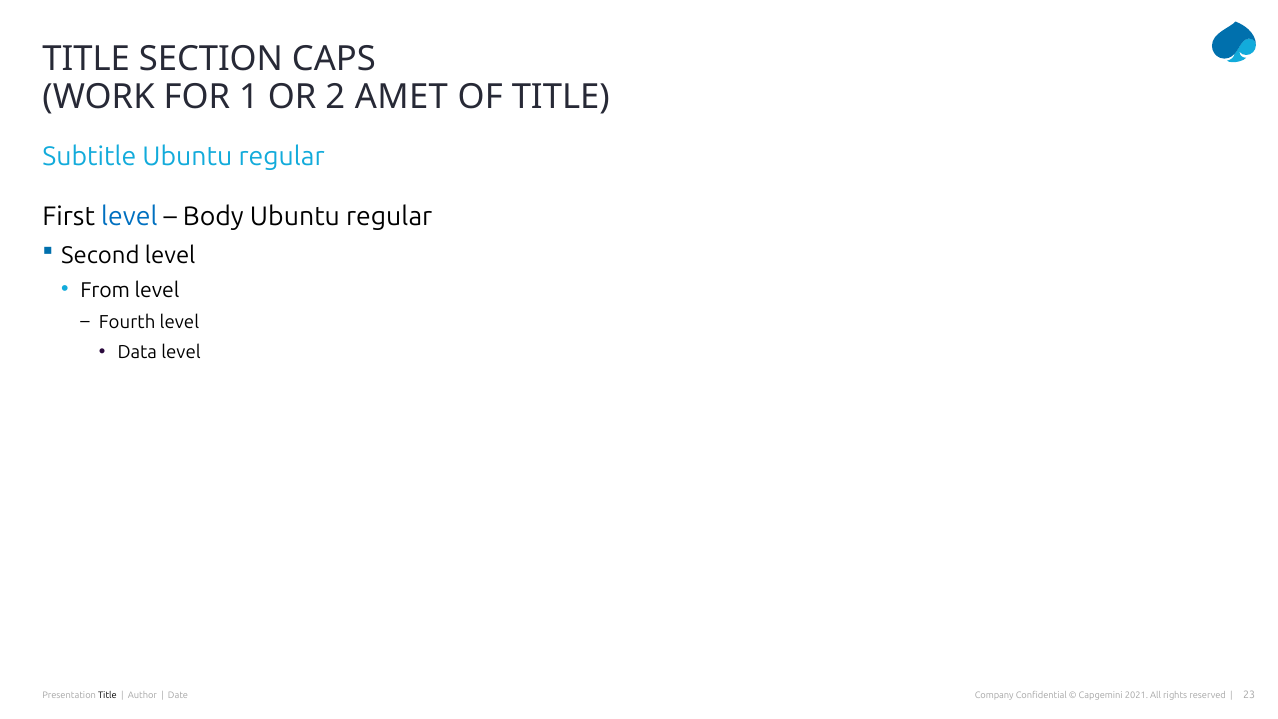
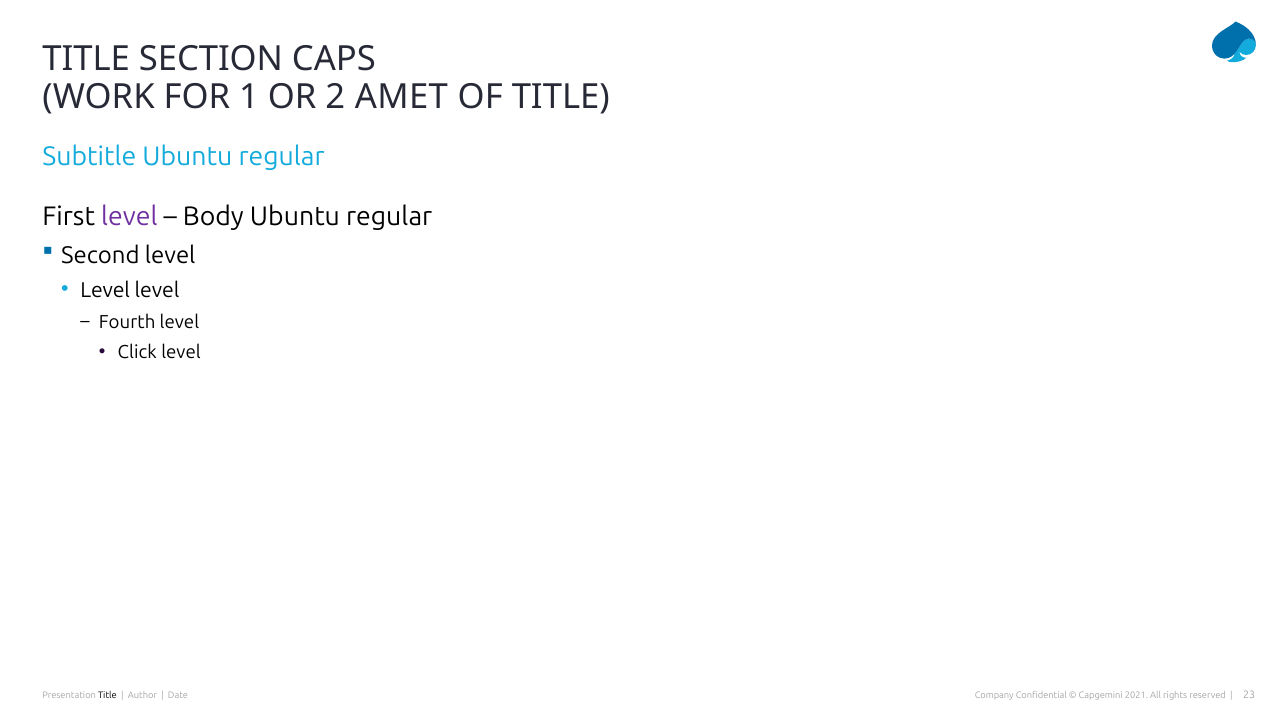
level colour: blue -> purple (129, 217)
From: From -> Level (105, 290)
Data: Data -> Click (137, 352)
